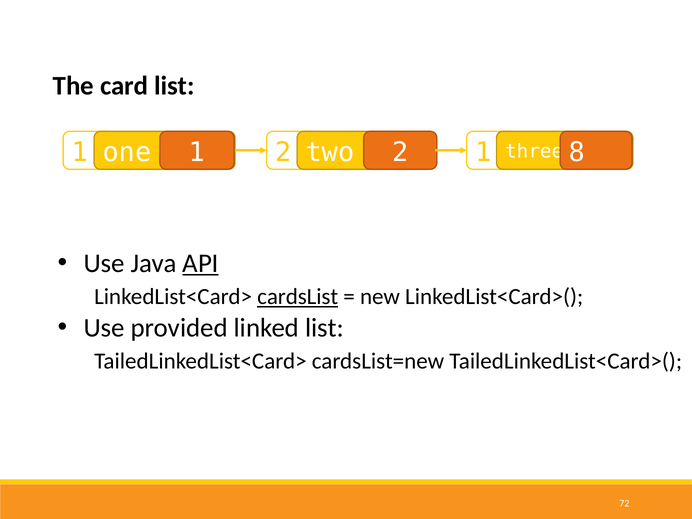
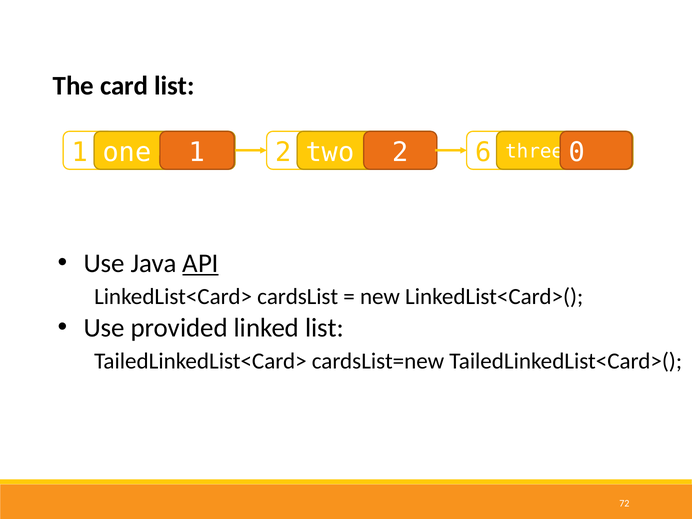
2 1: 1 -> 6 (483, 152)
8: 8 -> 0 (577, 152)
cardsList underline: present -> none (298, 297)
